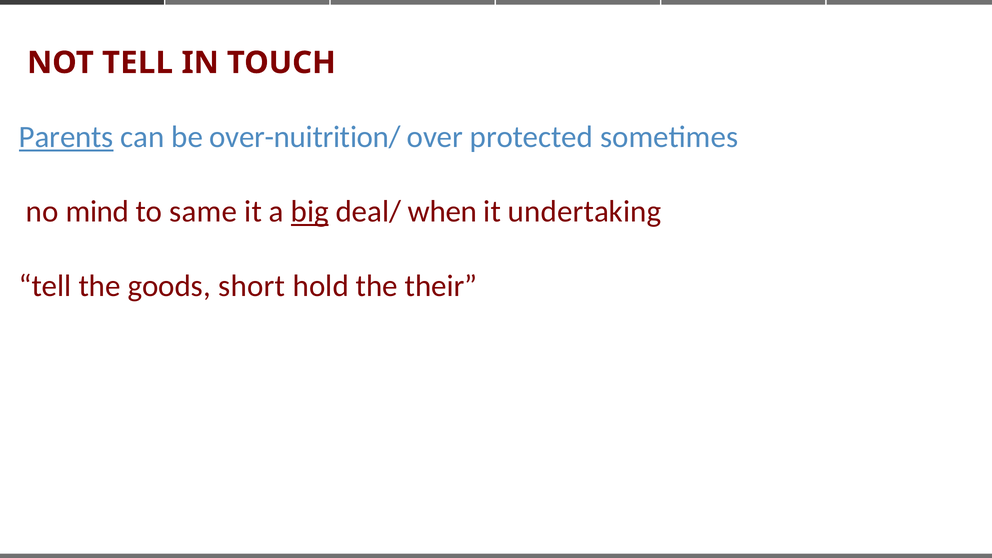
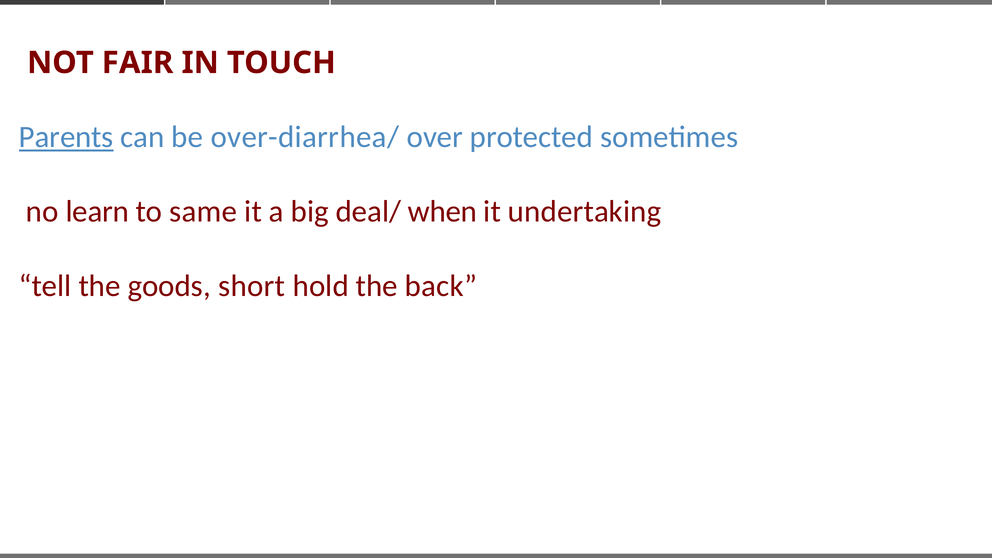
NOT TELL: TELL -> FAIR (138, 63)
over-nuitrition/: over-nuitrition/ -> over-diarrhea/ (305, 137)
mind: mind -> learn (97, 212)
big underline: present -> none (310, 212)
their: their -> back (441, 286)
